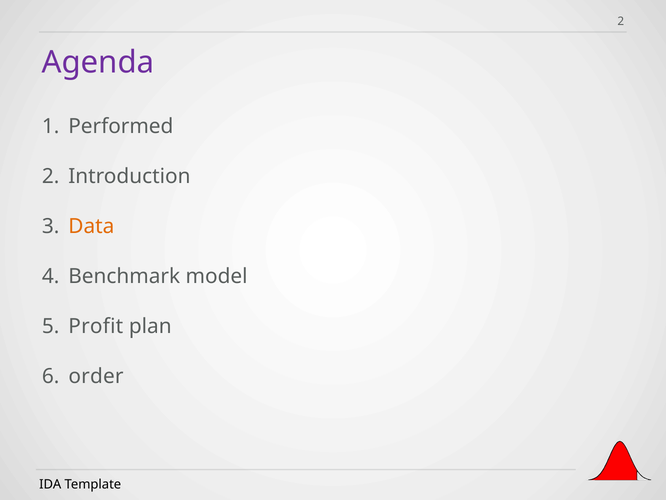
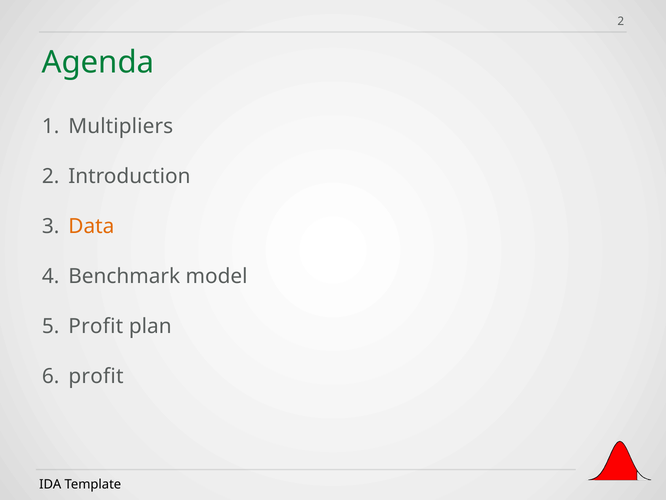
Agenda colour: purple -> green (98, 63)
Performed: Performed -> Multipliers (121, 126)
order: order -> profit (96, 376)
